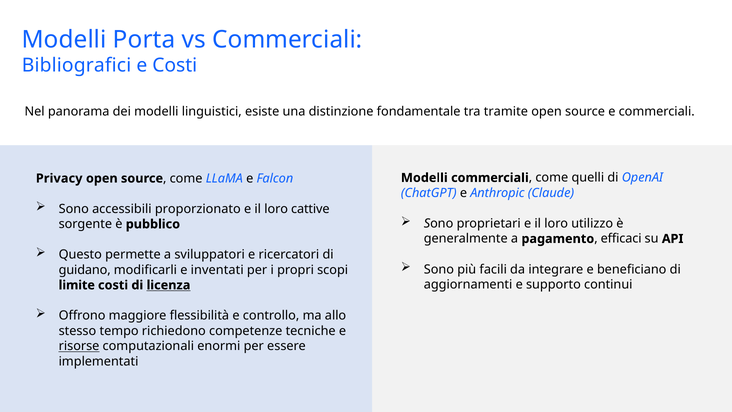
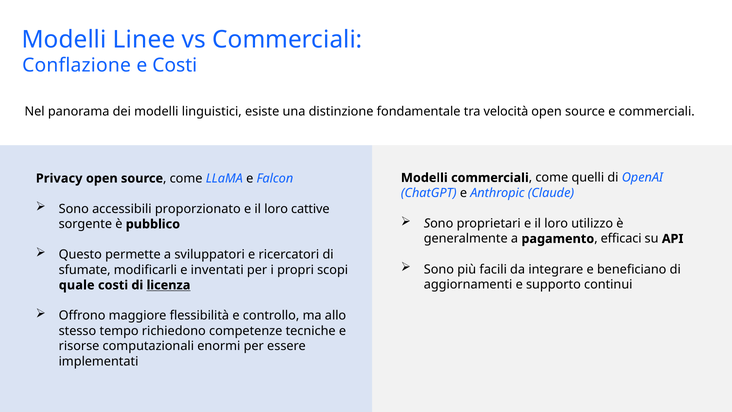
Porta: Porta -> Linee (144, 39)
Bibliografici: Bibliografici -> Conflazione (77, 65)
tramite: tramite -> velocità (506, 111)
guidano: guidano -> sfumate (85, 270)
limite: limite -> quale (77, 285)
risorse underline: present -> none (79, 346)
